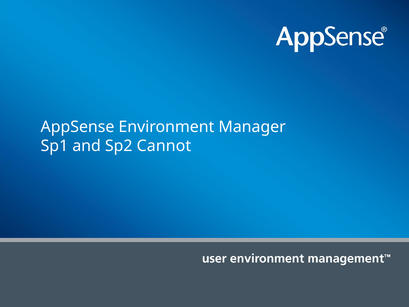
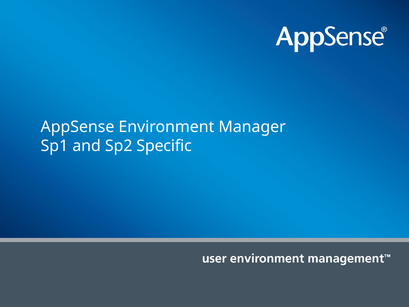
Cannot: Cannot -> Specific (164, 146)
